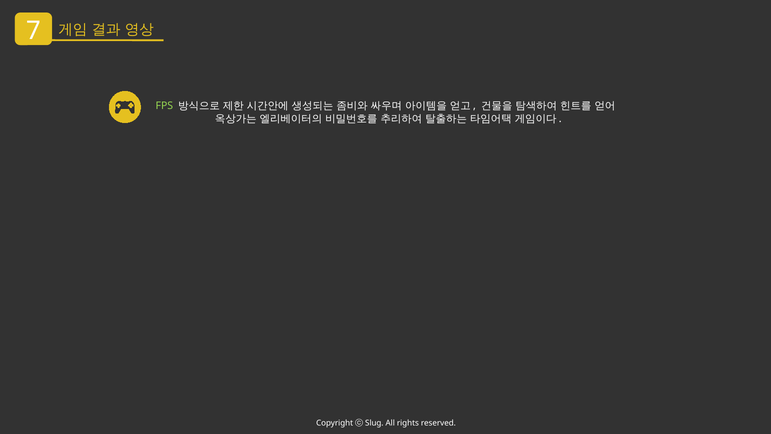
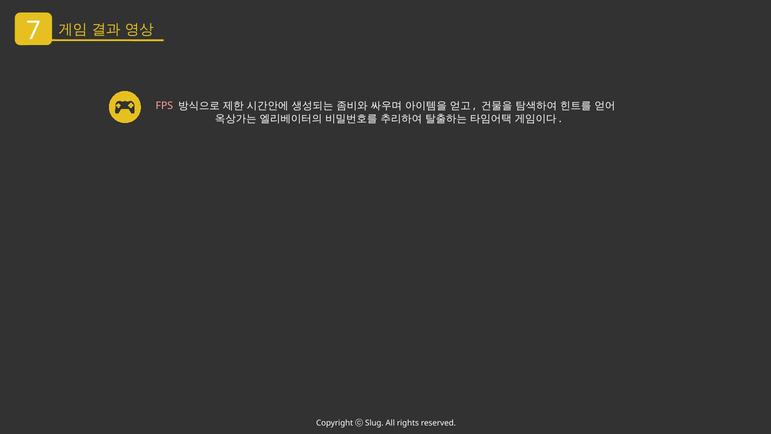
FPS colour: light green -> pink (164, 106)
